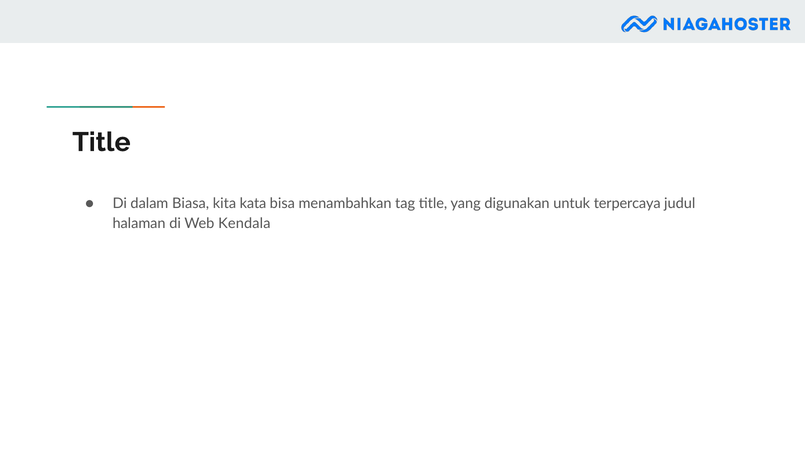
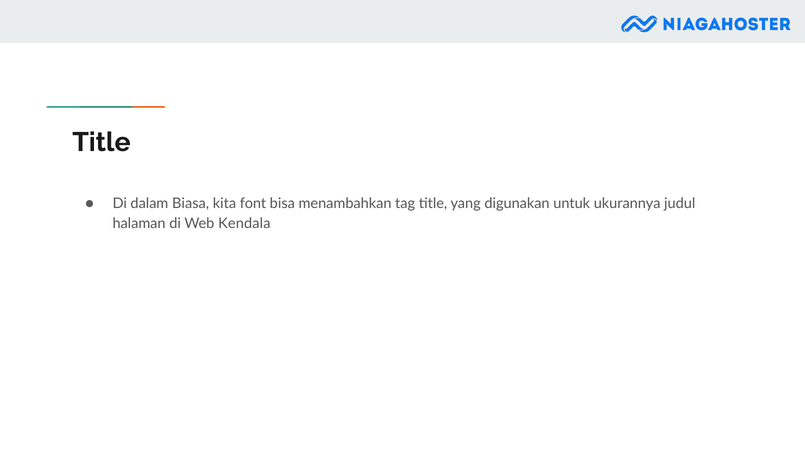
kata: kata -> font (253, 203)
terpercaya: terpercaya -> ukurannya (627, 203)
